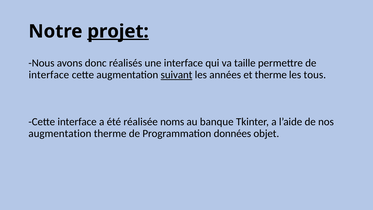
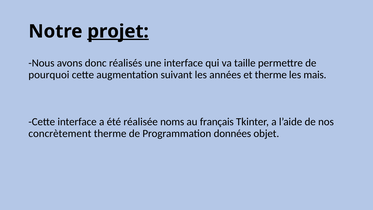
interface: interface -> pourquoi (49, 75)
suivant underline: present -> none (177, 75)
tous: tous -> mais (315, 75)
banque: banque -> français (217, 122)
augmentation: augmentation -> concrètement (60, 133)
